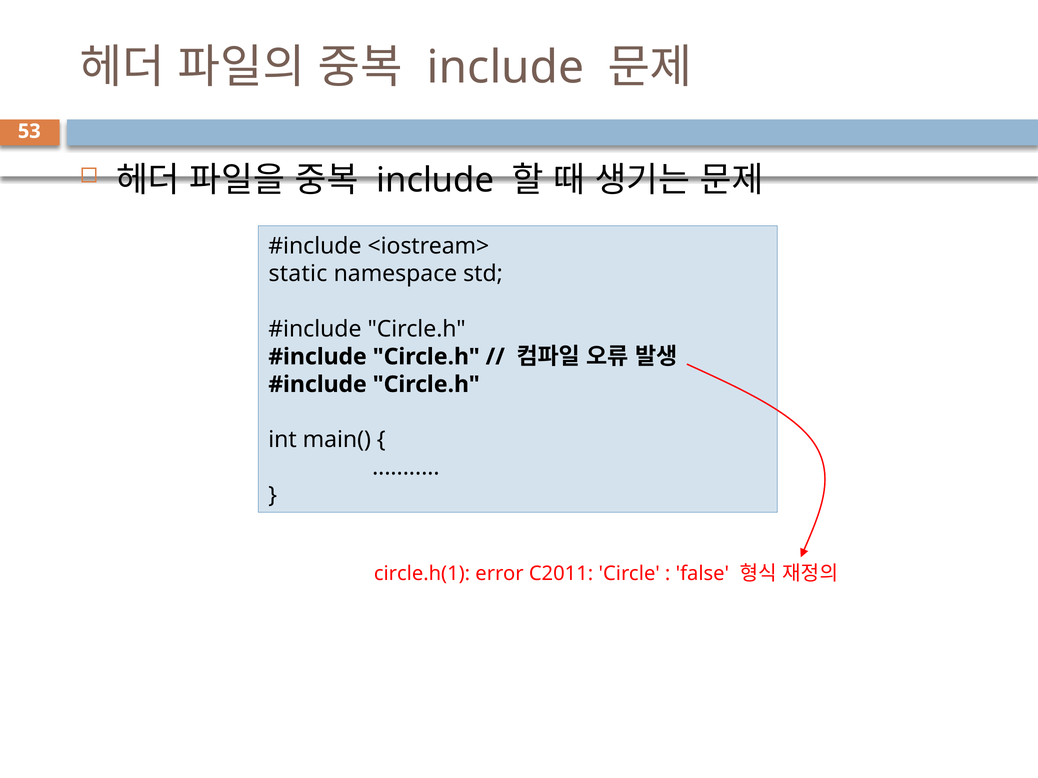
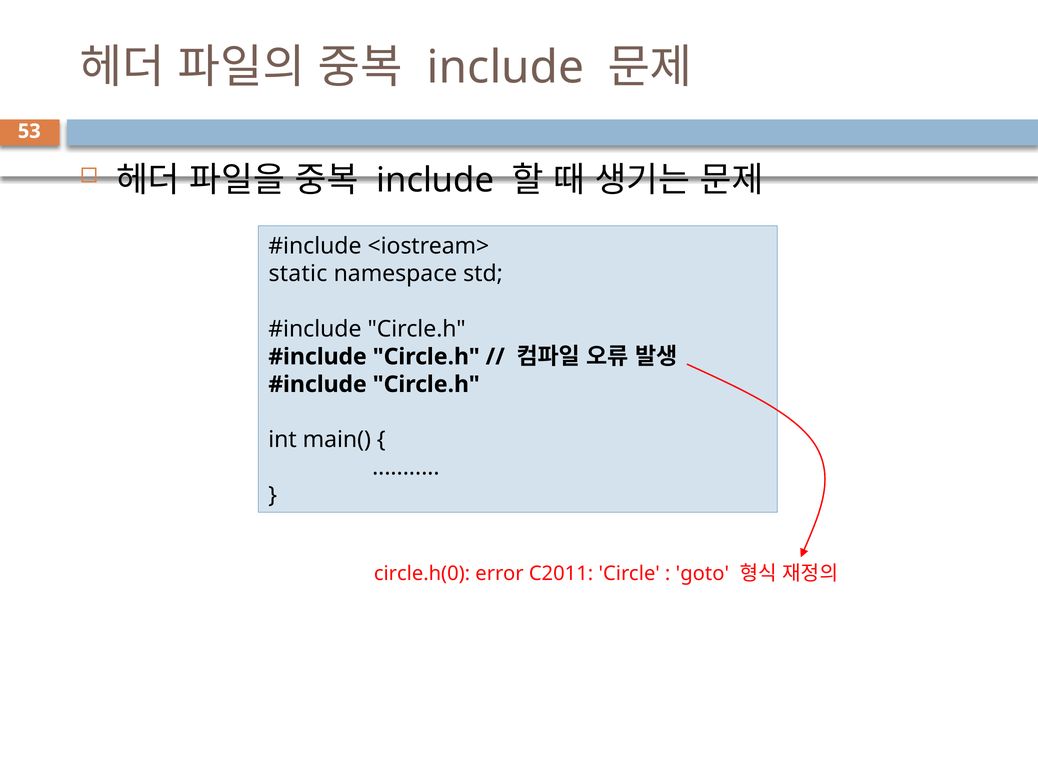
circle.h(1: circle.h(1 -> circle.h(0 (422, 574)
false: false -> goto (702, 574)
